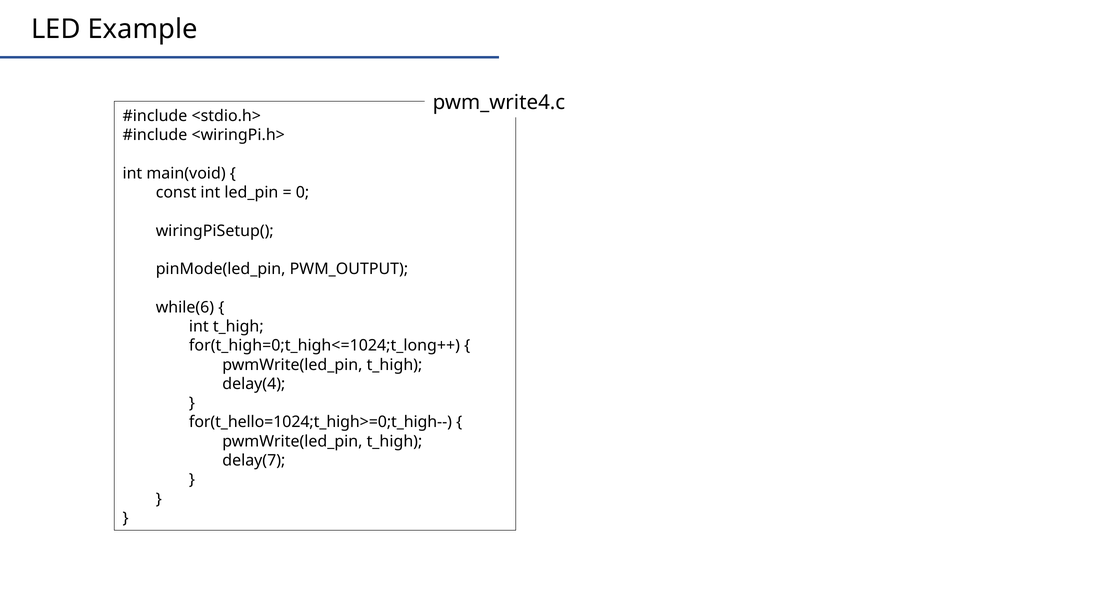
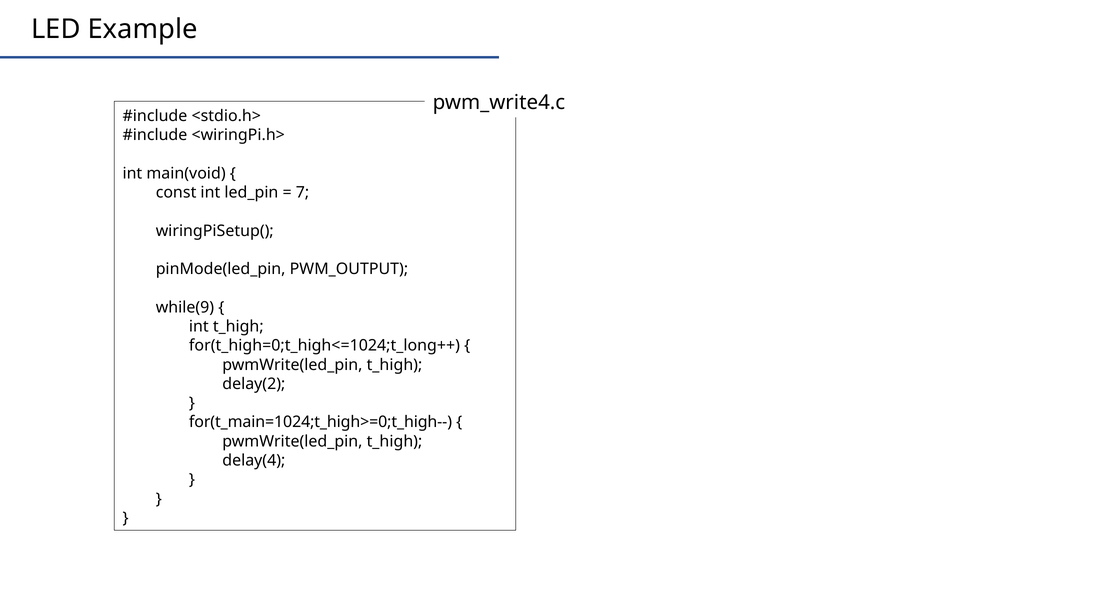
0: 0 -> 7 (303, 193)
while(6: while(6 -> while(9 (185, 308)
delay(4: delay(4 -> delay(2 (254, 384)
for(t_hello=1024;t_high>=0;t_high--: for(t_hello=1024;t_high>=0;t_high-- -> for(t_main=1024;t_high>=0;t_high-- (321, 422)
delay(7: delay(7 -> delay(4 (254, 461)
